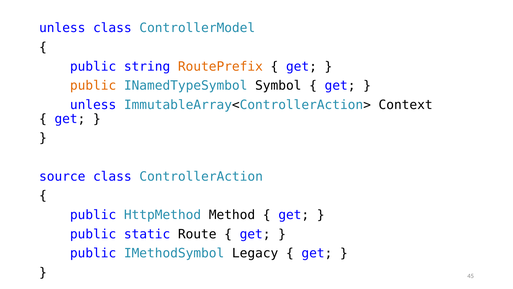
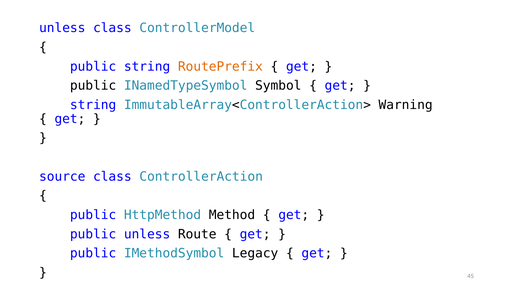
public colour: orange -> black (93, 86)
unless: unless -> string (93, 105)
Context: Context -> Warning (406, 105)
public static: static -> unless (147, 234)
